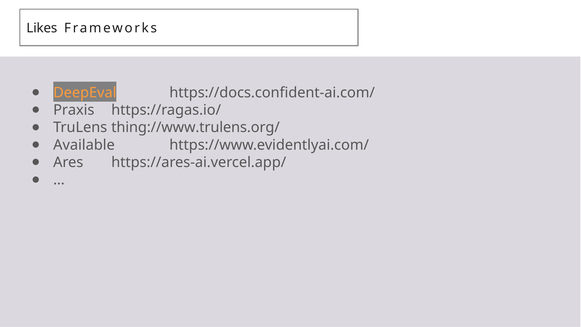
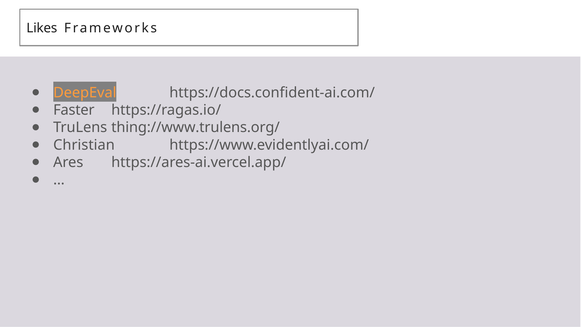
Praxis: Praxis -> Faster (74, 110)
Available: Available -> Christian (84, 145)
